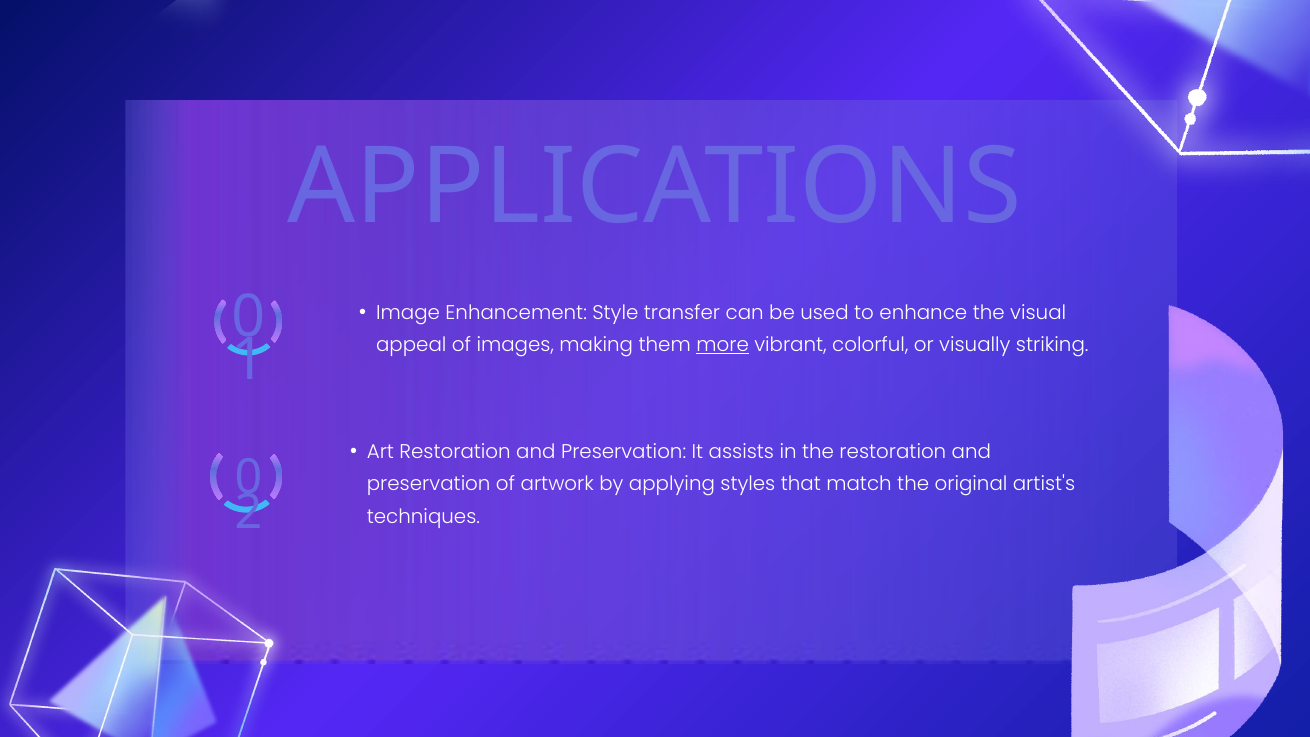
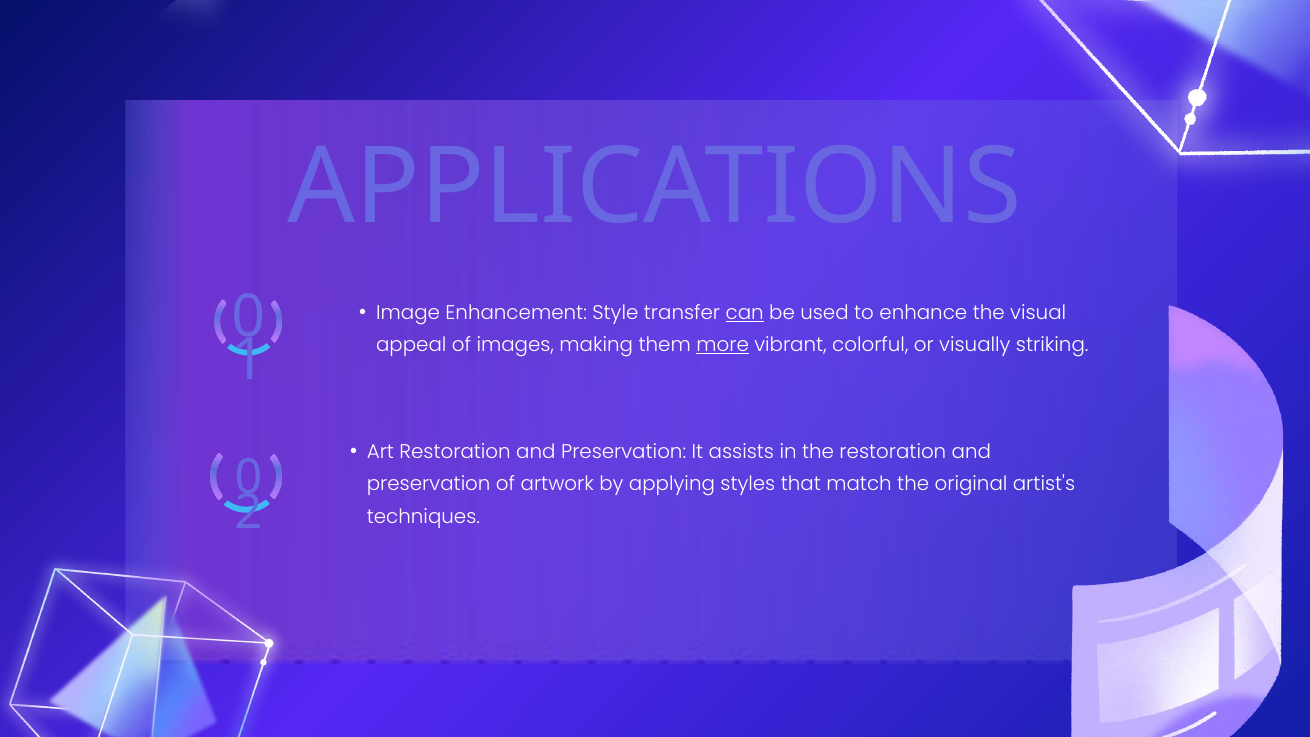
can underline: none -> present (745, 313)
